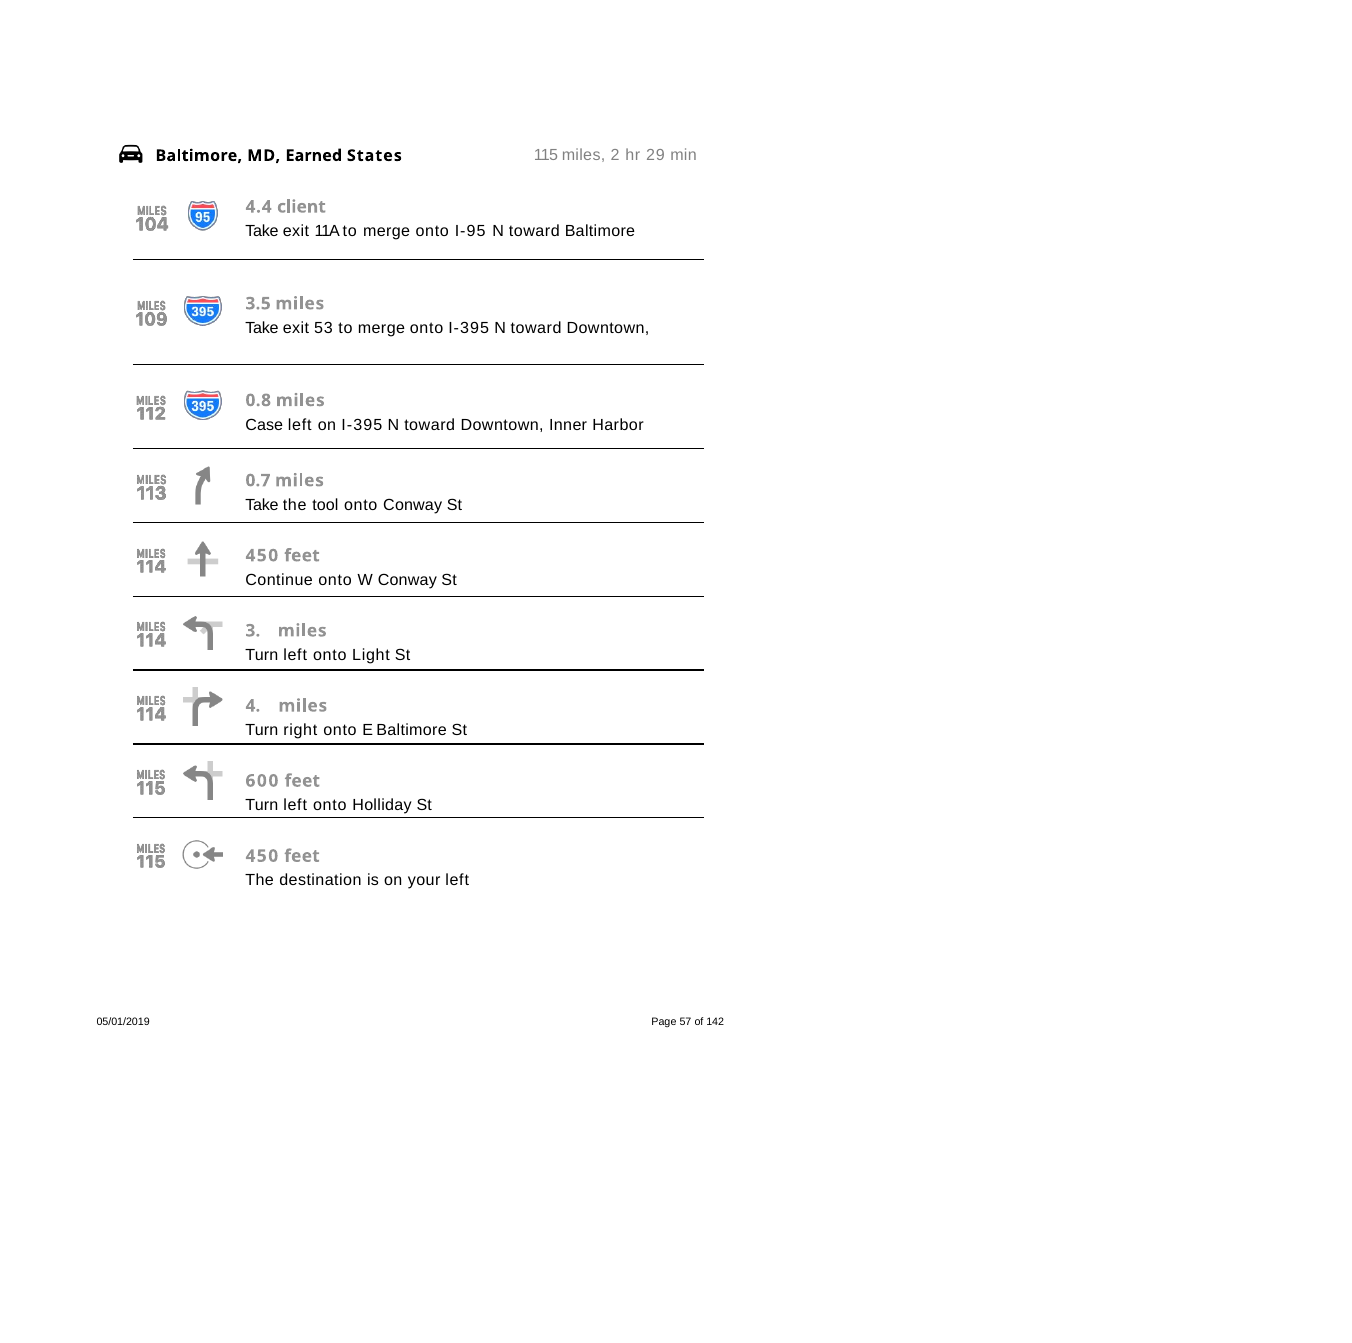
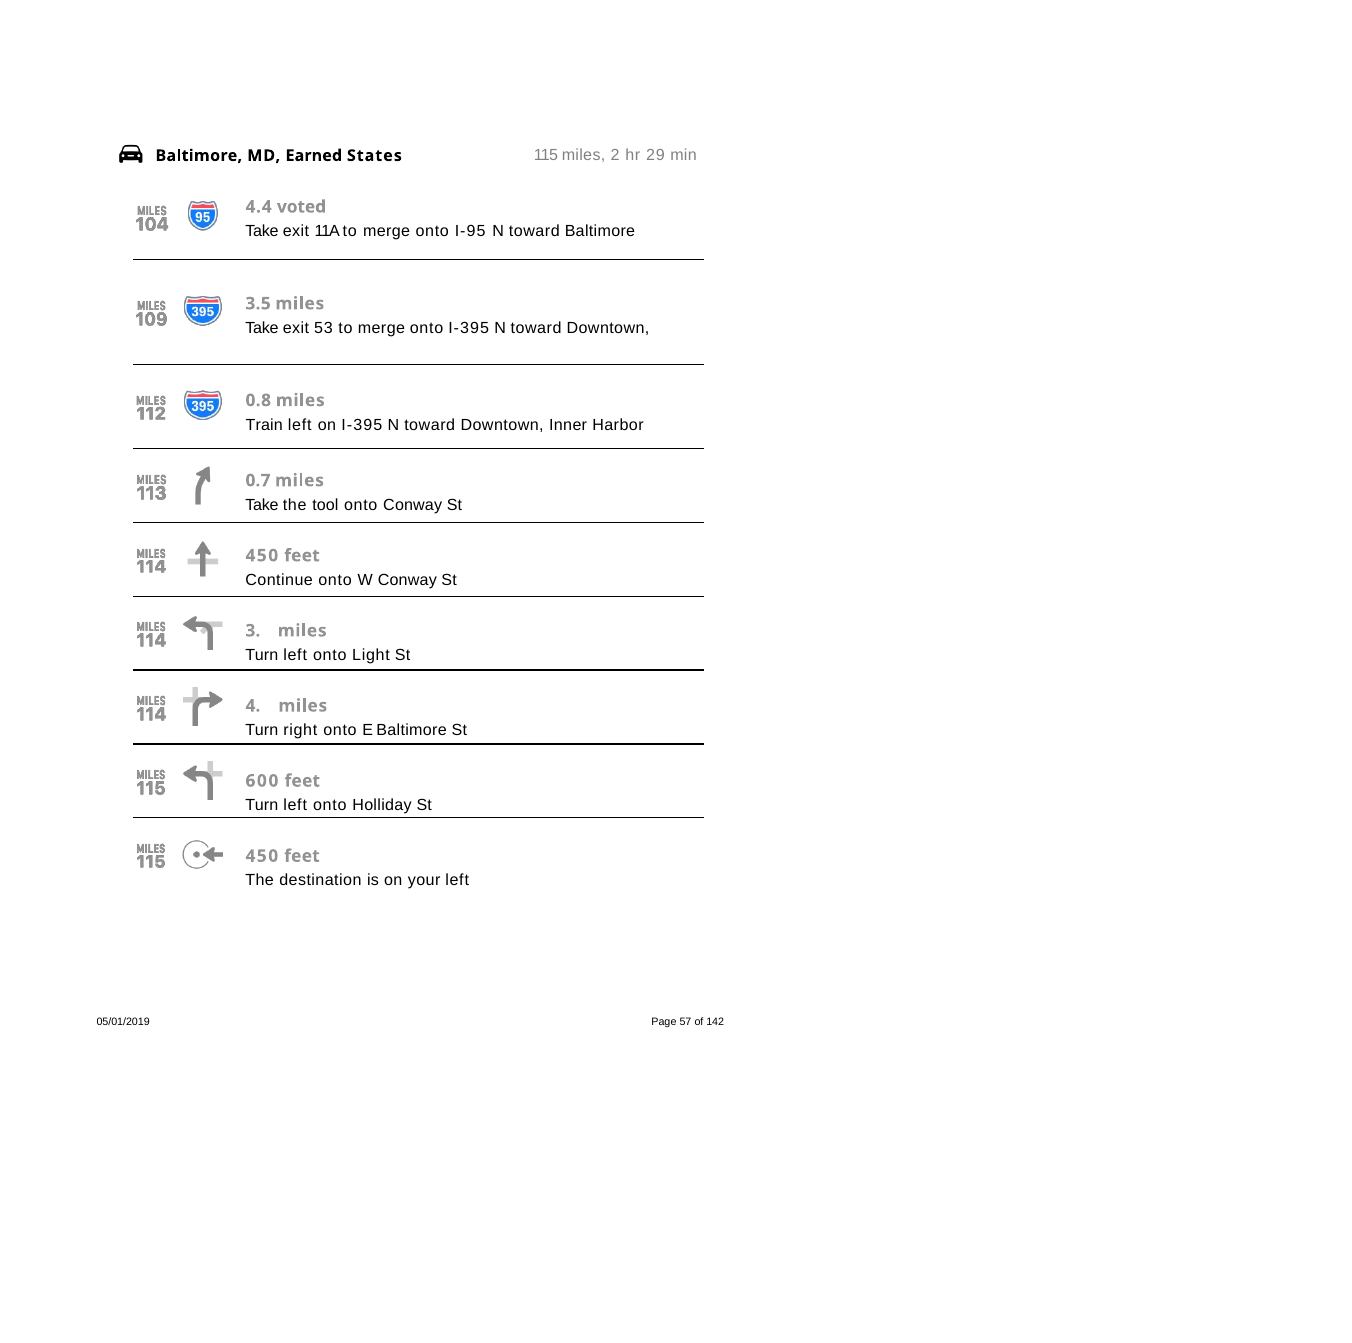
client: client -> voted (302, 207)
Case: Case -> Train (264, 425)
